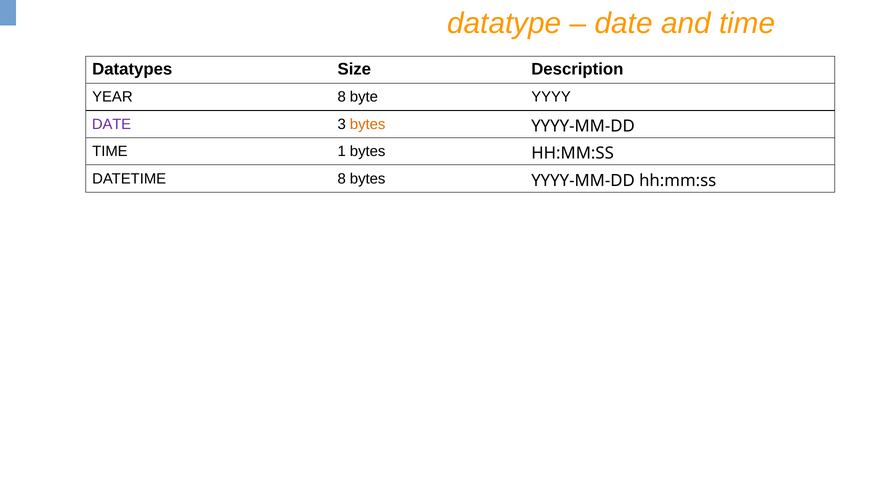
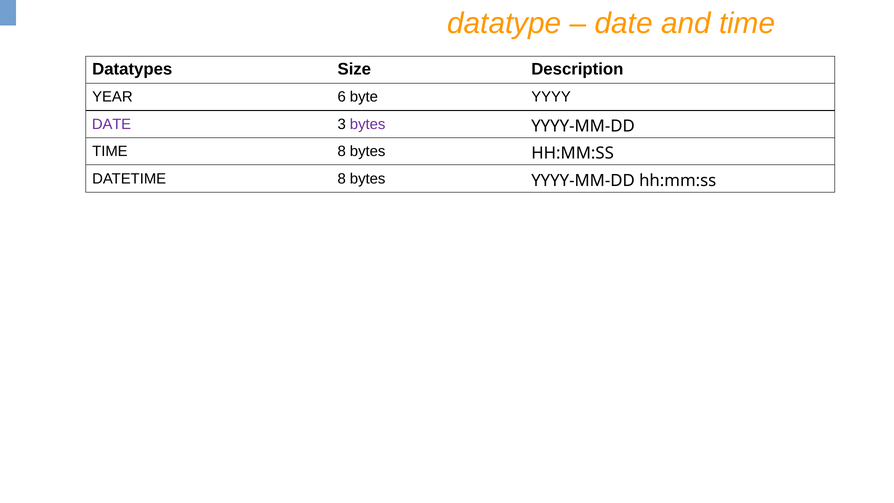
YEAR 8: 8 -> 6 (342, 97)
bytes colour: orange -> purple (368, 124)
TIME 1: 1 -> 8 (342, 151)
